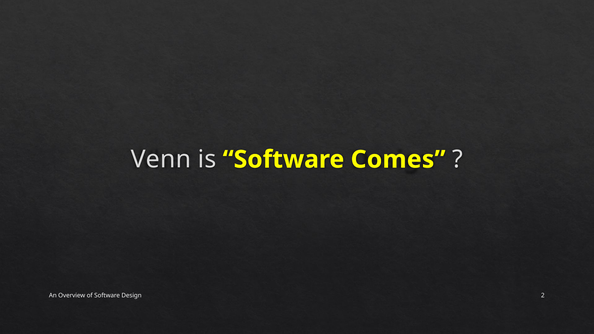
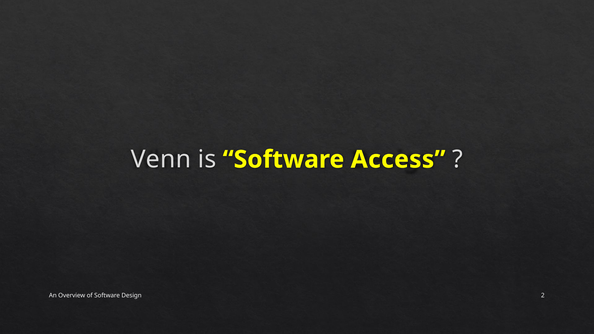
Comes: Comes -> Access (398, 160)
